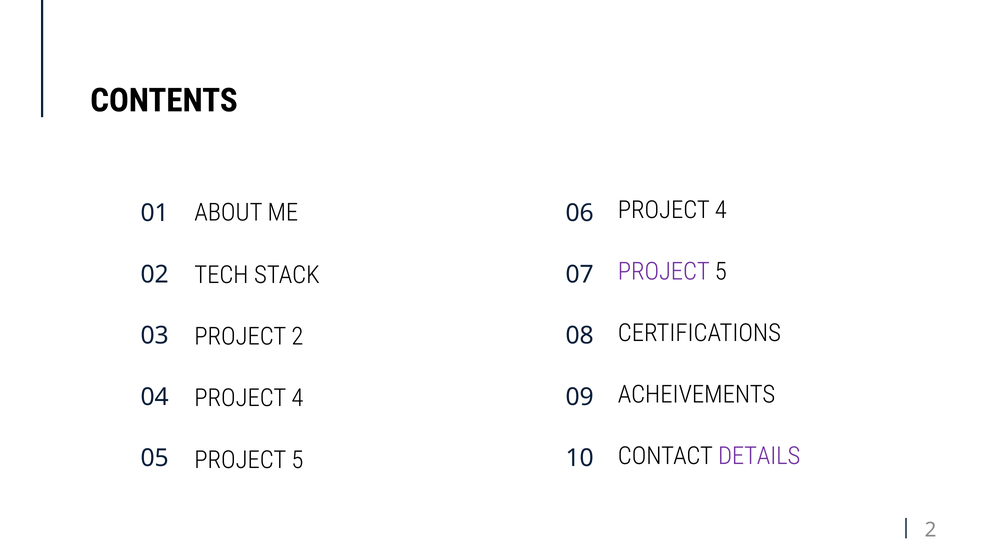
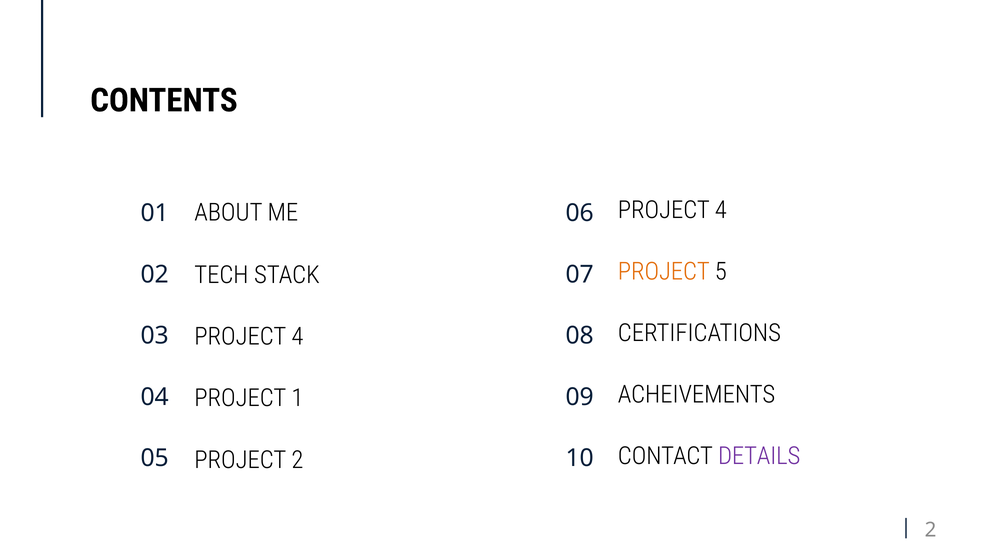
PROJECT colour: purple -> orange (664, 272)
2: 2 -> 4 (297, 337)
4: 4 -> 1 (297, 398)
5: 5 -> 2 (297, 460)
